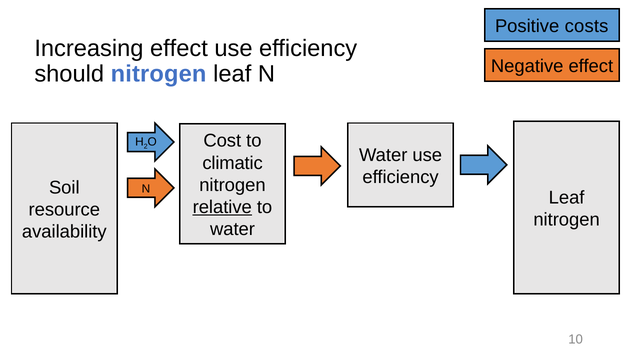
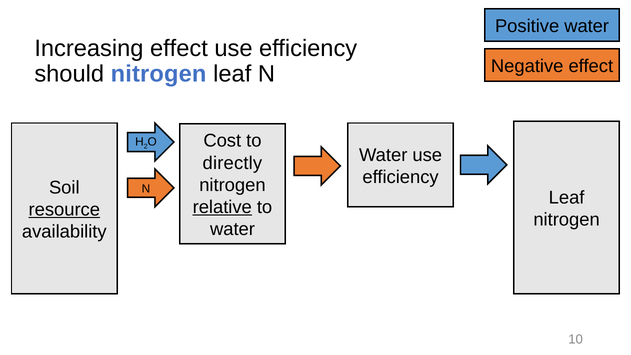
Positive costs: costs -> water (587, 26)
climatic: climatic -> directly (232, 163)
resource underline: none -> present (64, 210)
